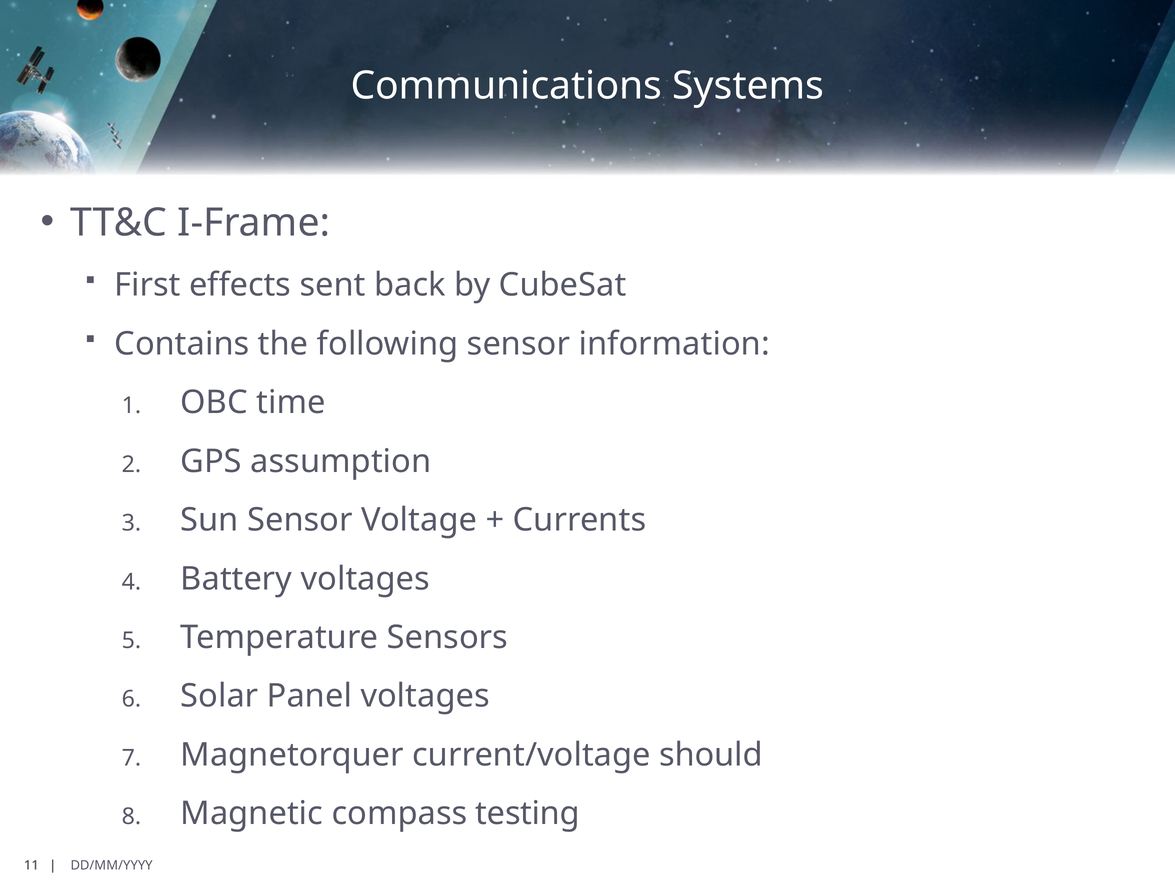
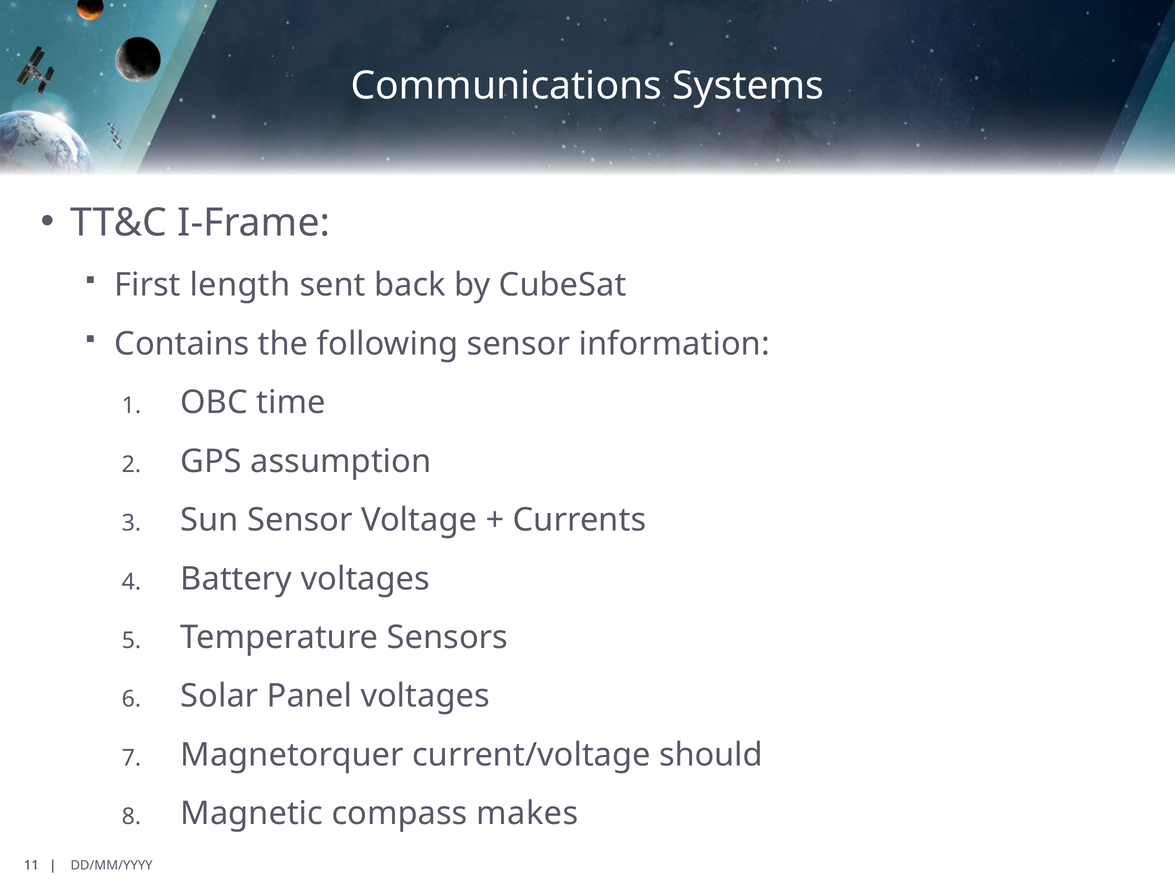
effects: effects -> length (240, 285)
testing: testing -> makes (527, 814)
